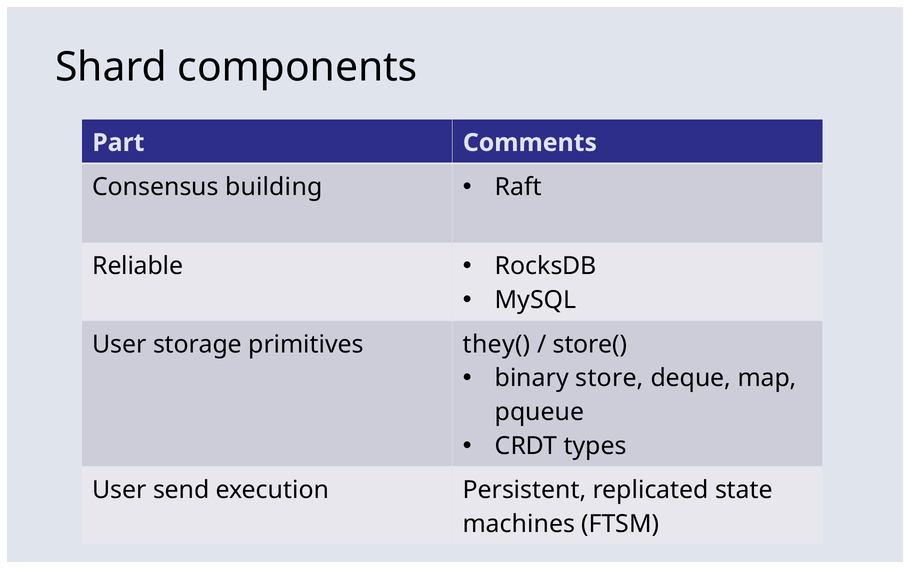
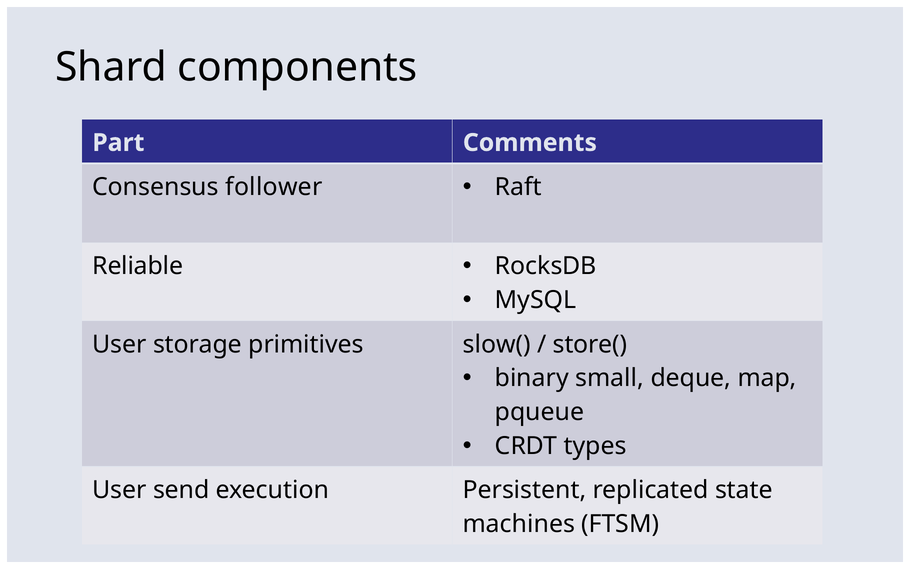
building: building -> follower (274, 187)
they(: they( -> slow( (497, 344)
store: store -> small (610, 378)
